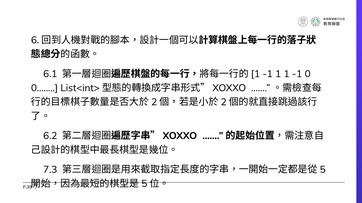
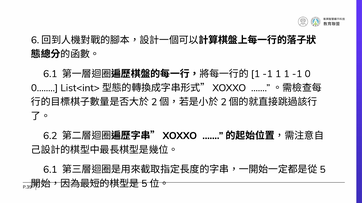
7.3: 7.3 -> 6.1 (50, 170)
